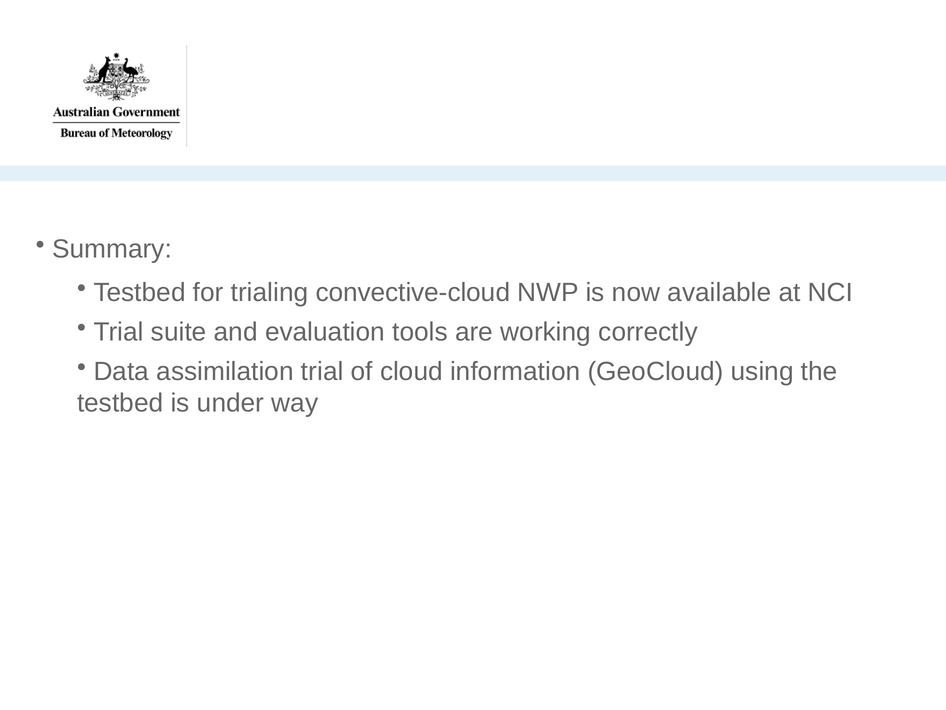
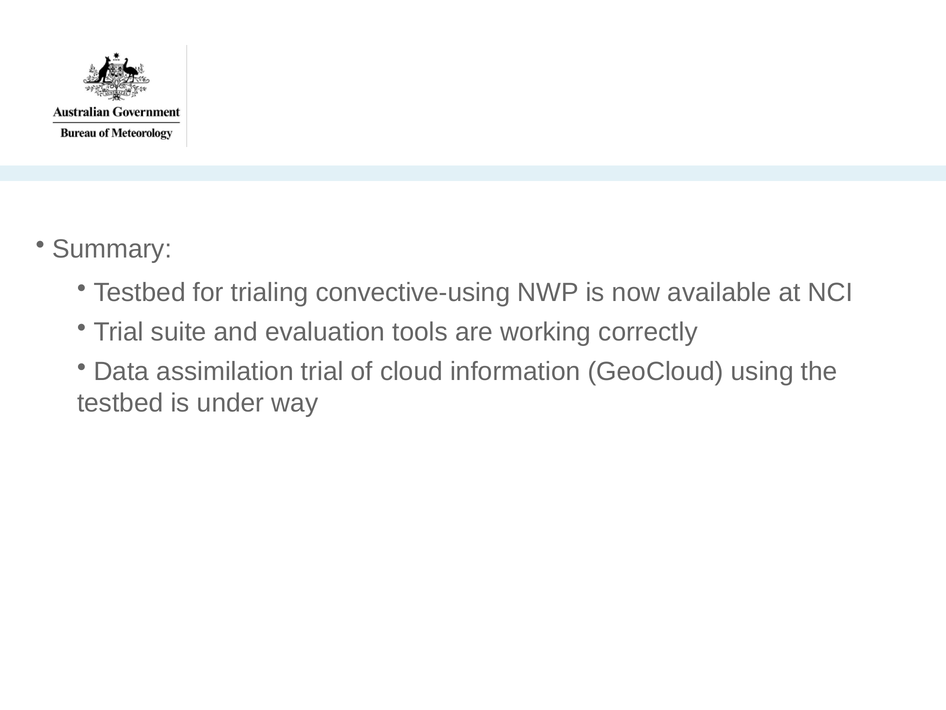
convective-cloud: convective-cloud -> convective-using (413, 292)
